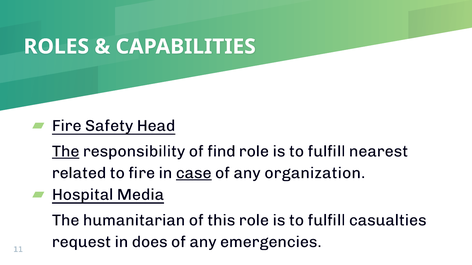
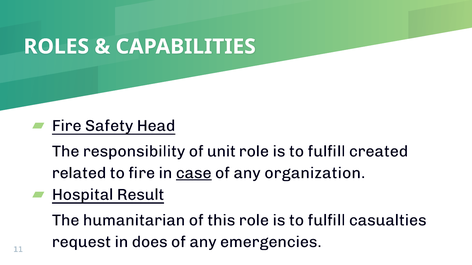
The underline: present -> none (66, 152)
find: find -> unit (221, 152)
nearest: nearest -> created (379, 152)
Media: Media -> Result (141, 195)
